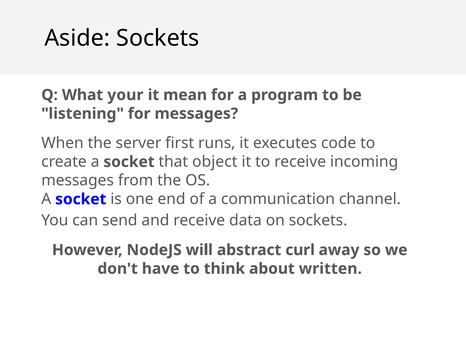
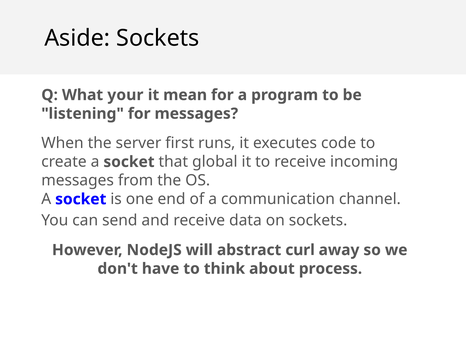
object: object -> global (215, 162)
written: written -> process (330, 268)
